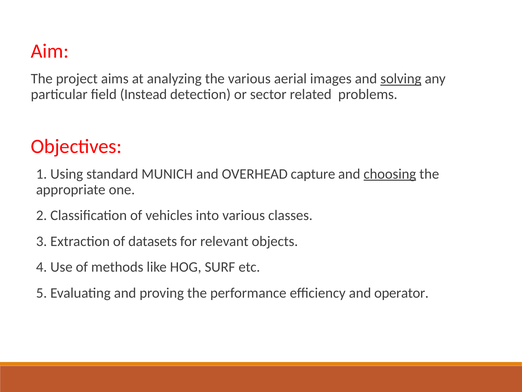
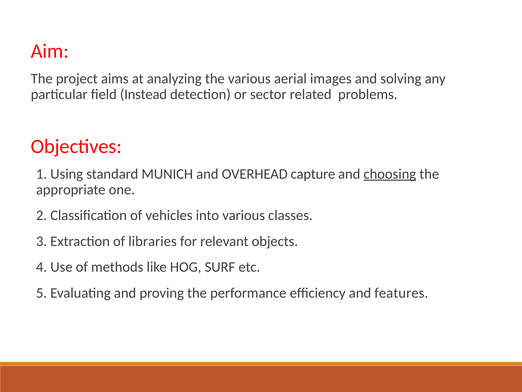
solving underline: present -> none (401, 79)
datasets: datasets -> libraries (153, 241)
operator: operator -> features (401, 293)
